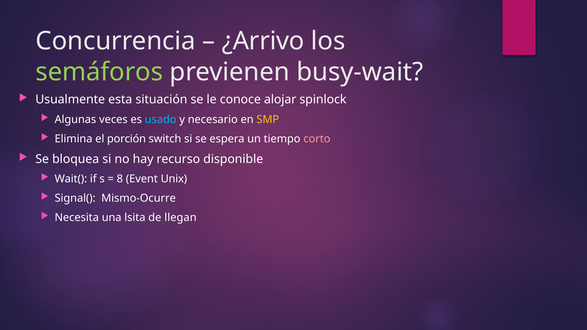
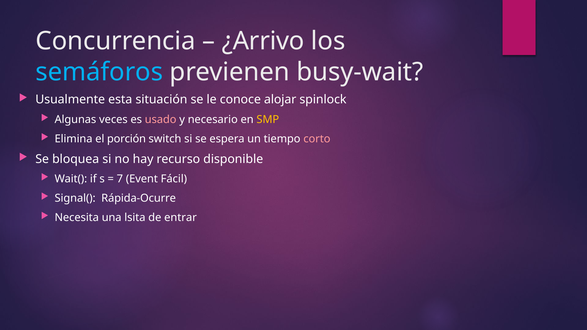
semáforos colour: light green -> light blue (99, 72)
usado colour: light blue -> pink (161, 120)
8: 8 -> 7 (120, 179)
Unix: Unix -> Fácil (174, 179)
Mismo-Ocurre: Mismo-Ocurre -> Rápida-Ocurre (139, 198)
llegan: llegan -> entrar (181, 218)
